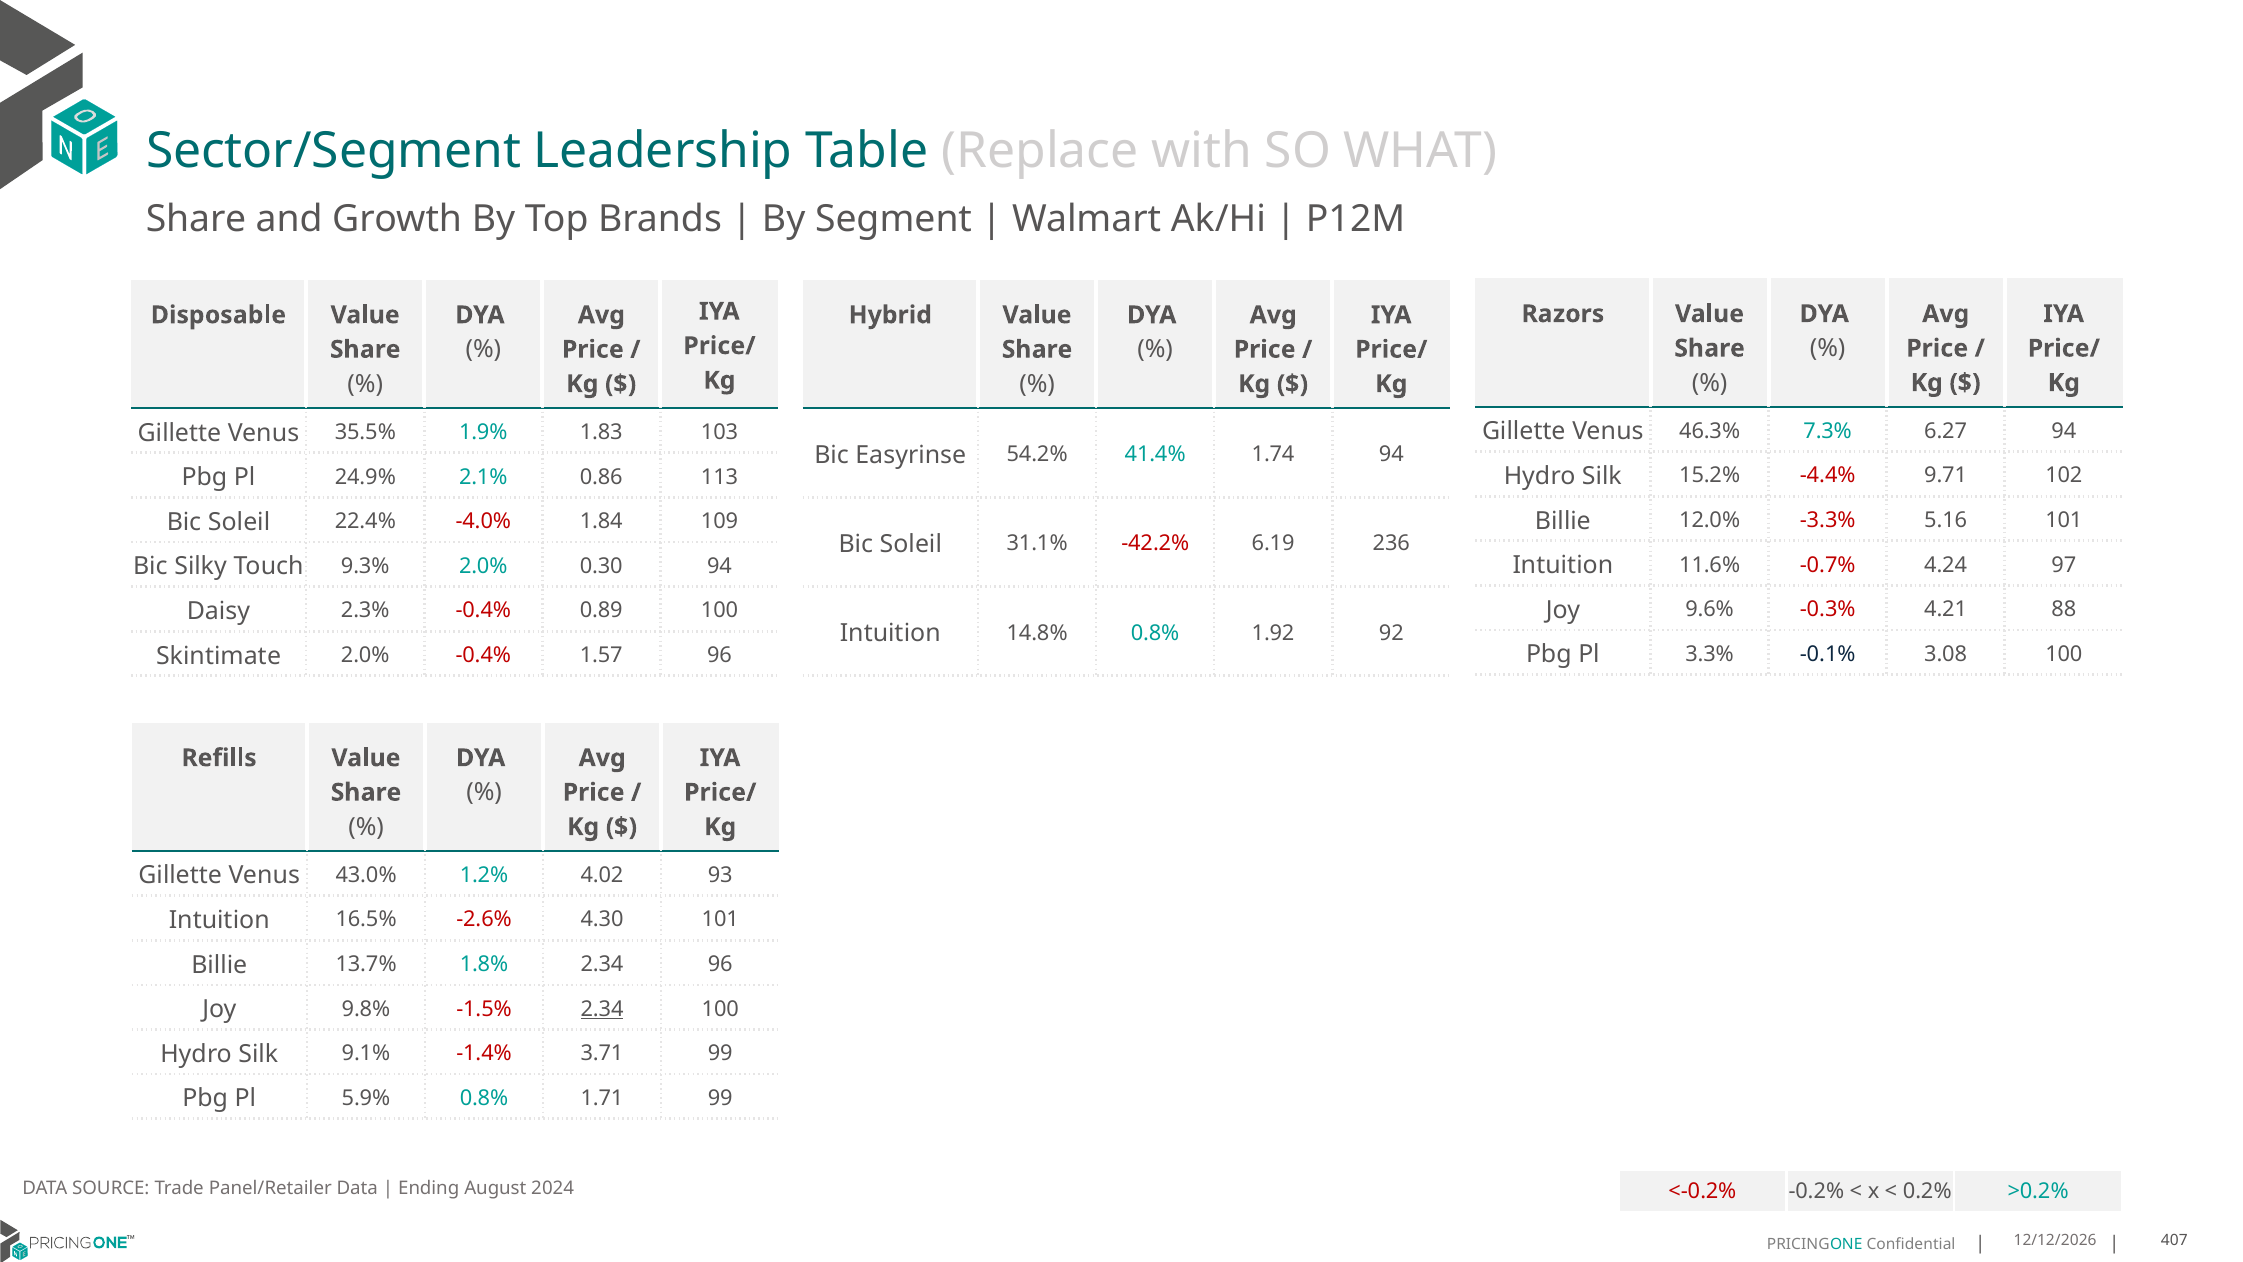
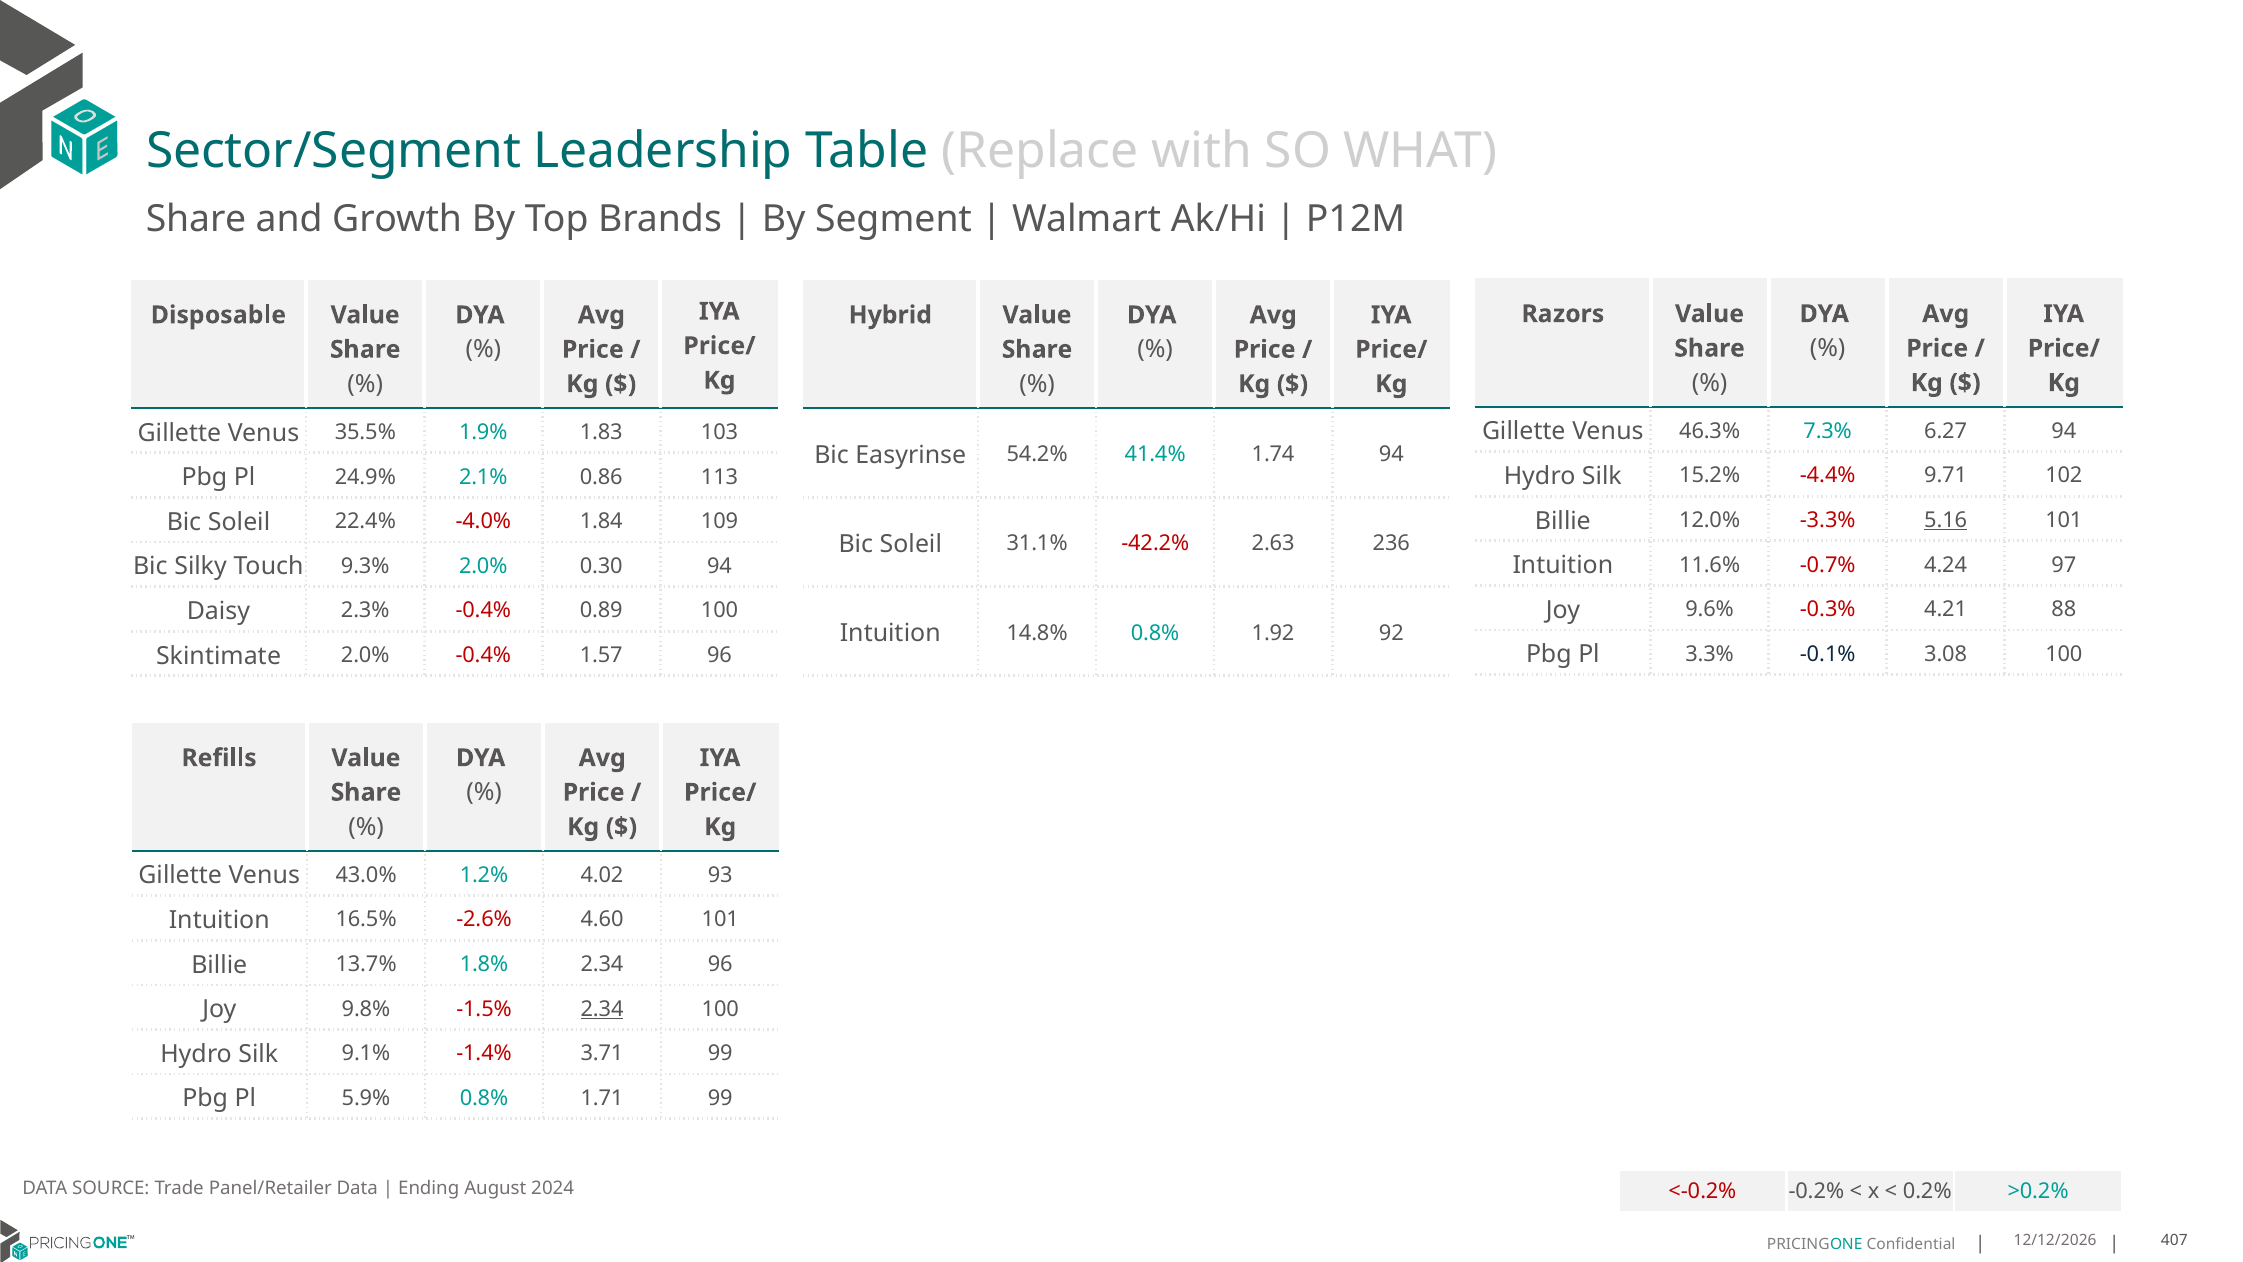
5.16 underline: none -> present (1946, 520)
6.19: 6.19 -> 2.63 (1273, 544)
4.30: 4.30 -> 4.60 (602, 920)
